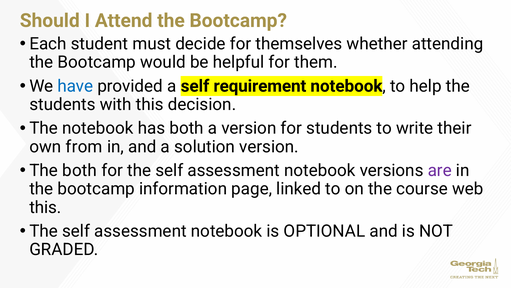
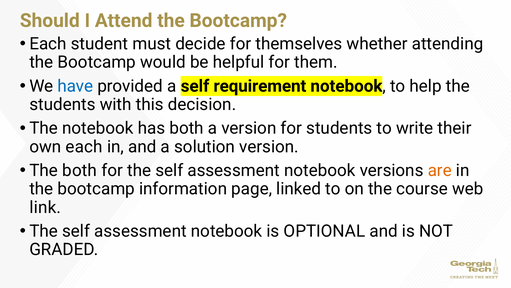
own from: from -> each (84, 146)
are colour: purple -> orange (440, 170)
this: this -> link (45, 207)
